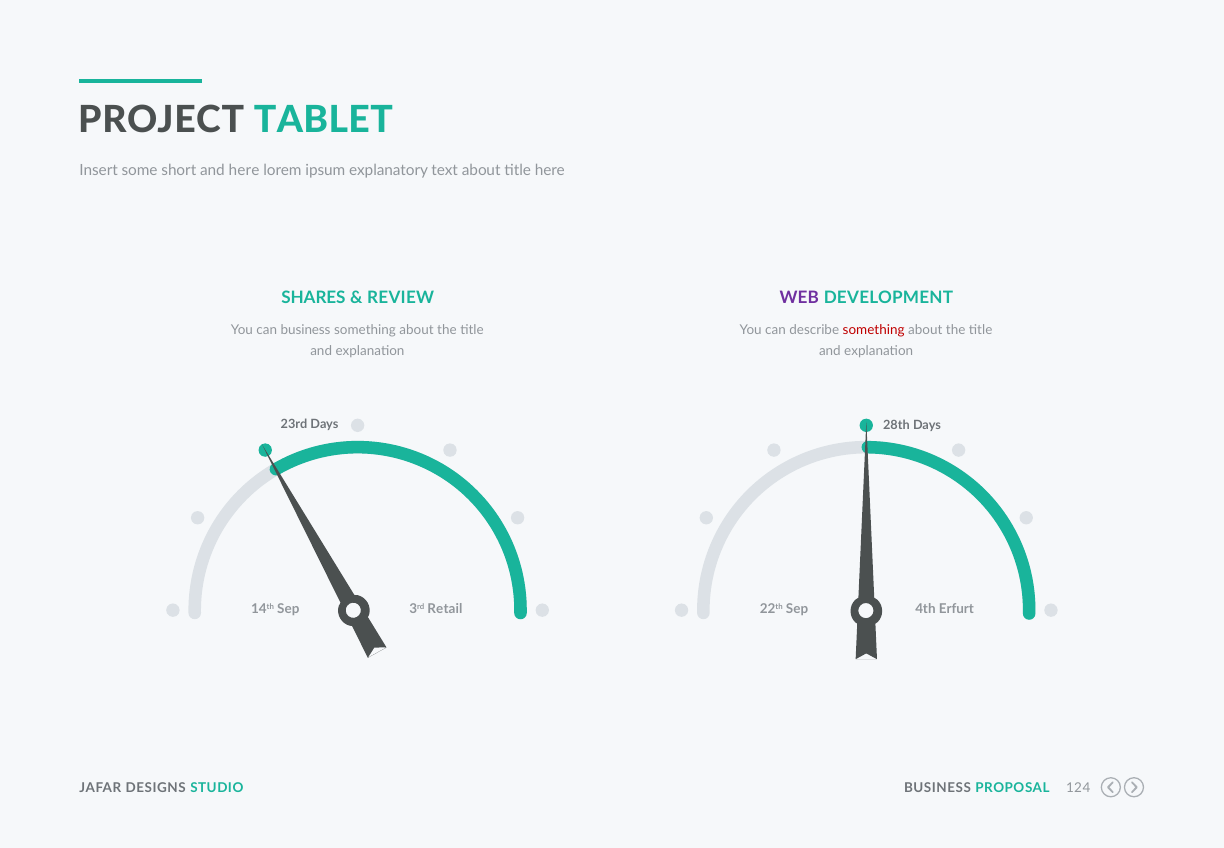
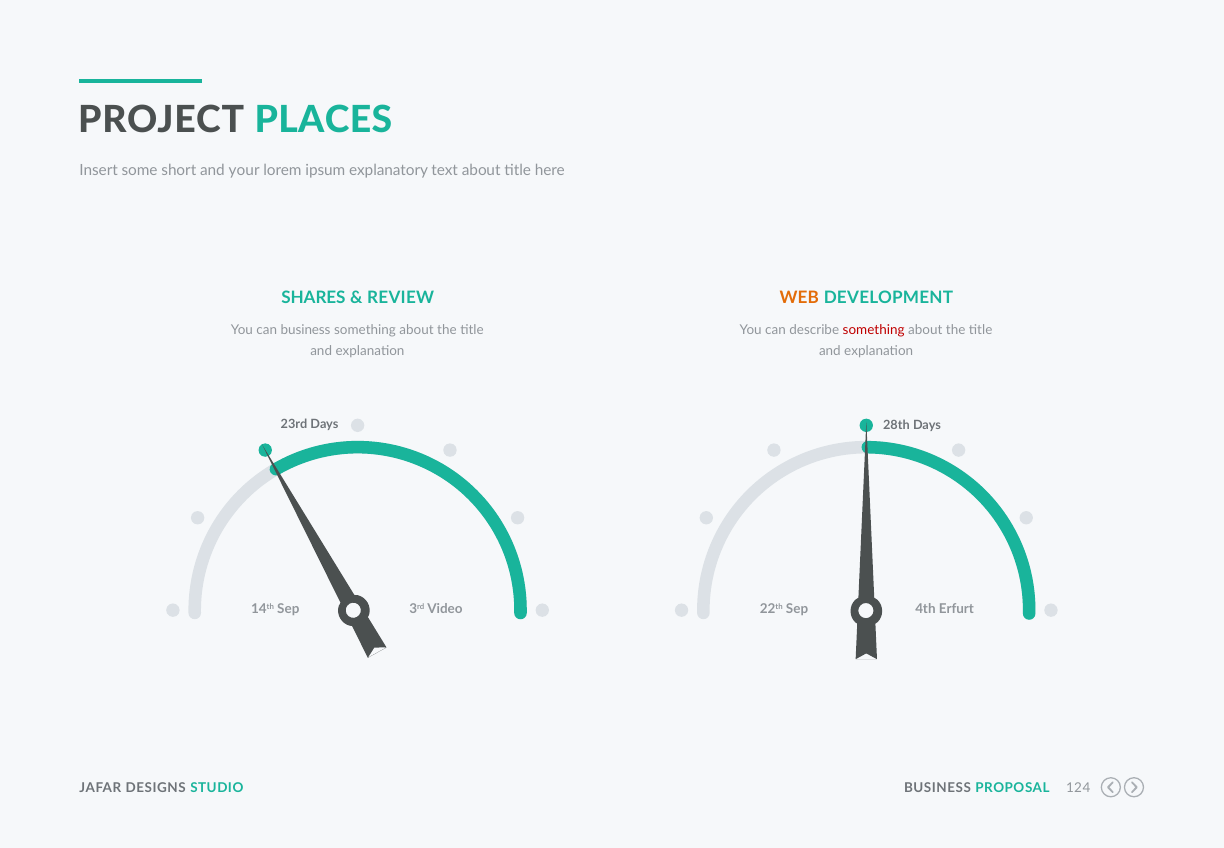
TABLET: TABLET -> PLACES (323, 120)
and here: here -> your (244, 170)
WEB colour: purple -> orange (799, 298)
Retail: Retail -> Video (445, 608)
